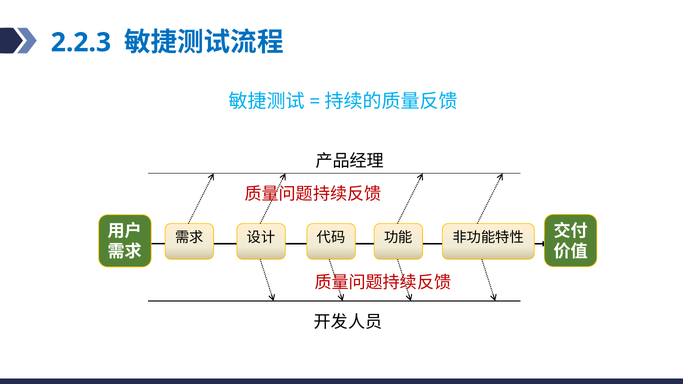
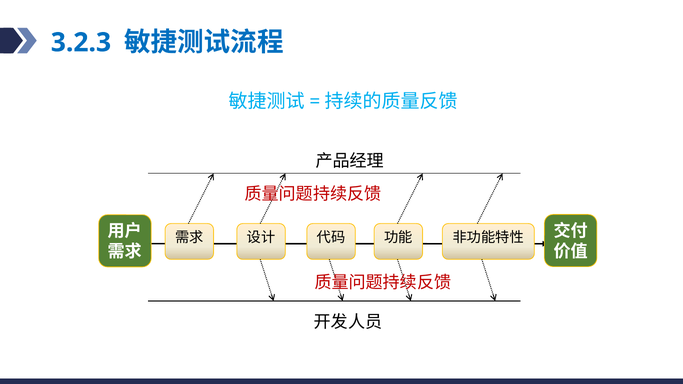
2.2.3: 2.2.3 -> 3.2.3 (81, 43)
